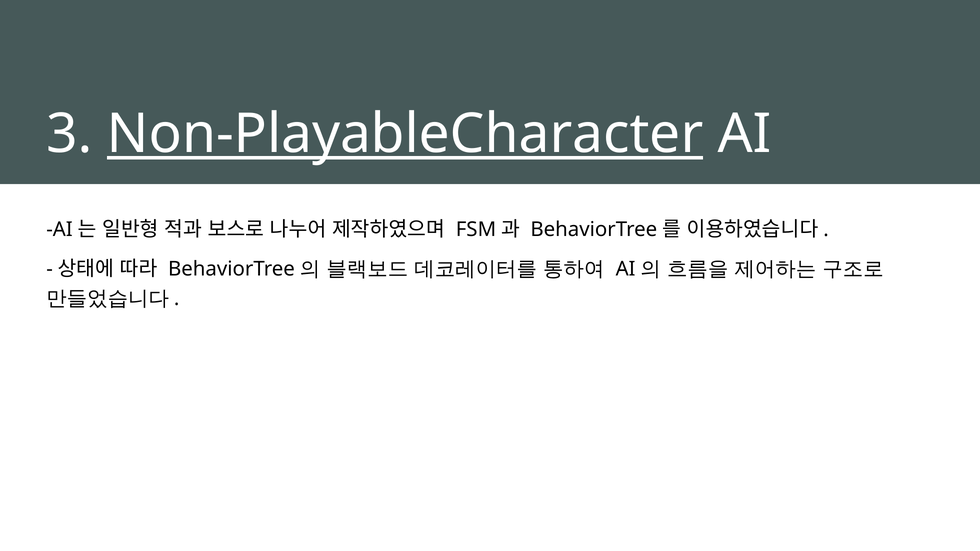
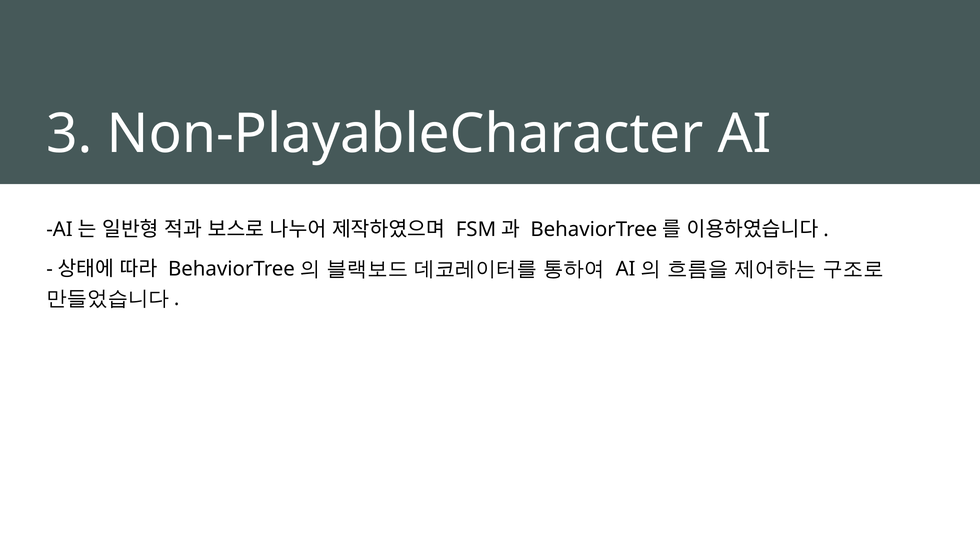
Non-PlayableCharacter underline: present -> none (405, 134)
